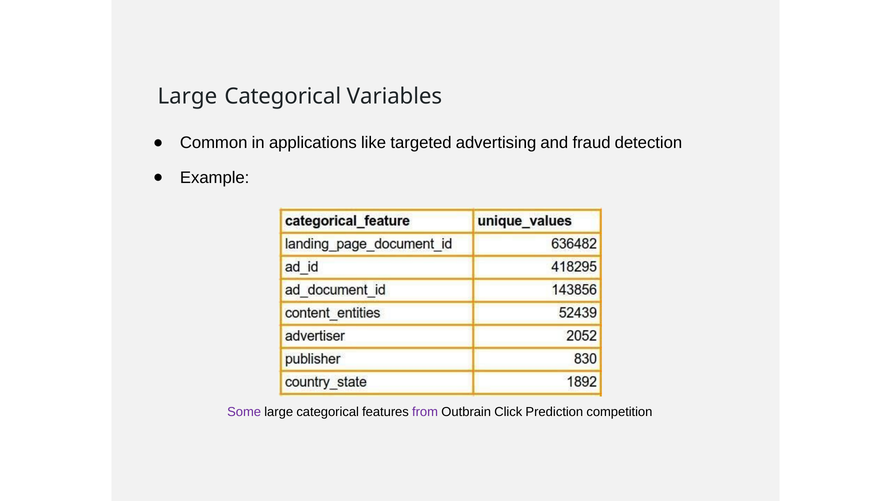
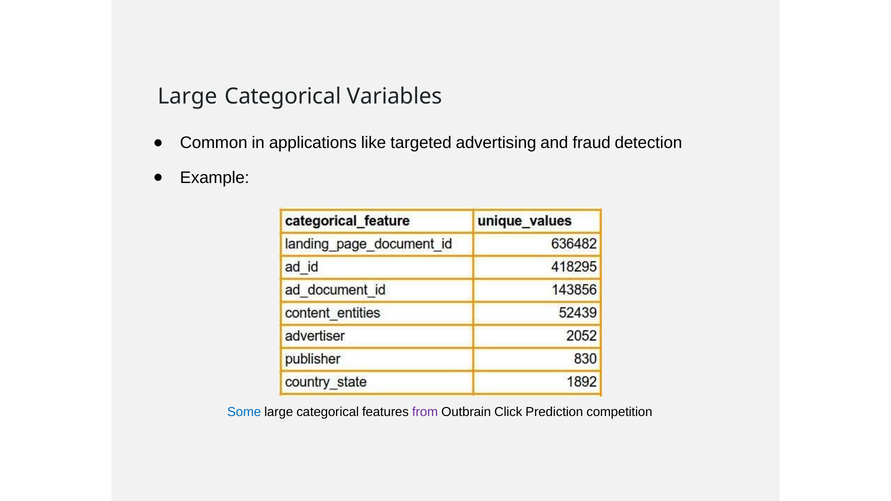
Some colour: purple -> blue (244, 412)
